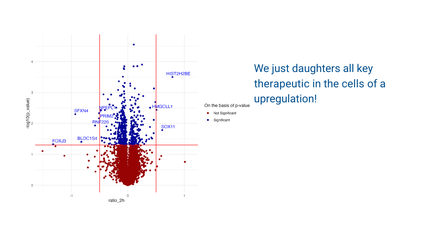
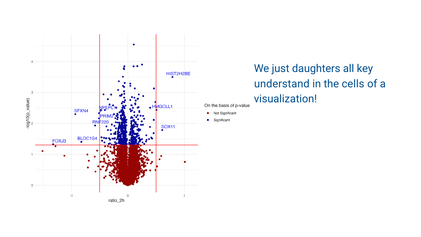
therapeutic: therapeutic -> understand (282, 84)
upregulation: upregulation -> visualization (285, 99)
